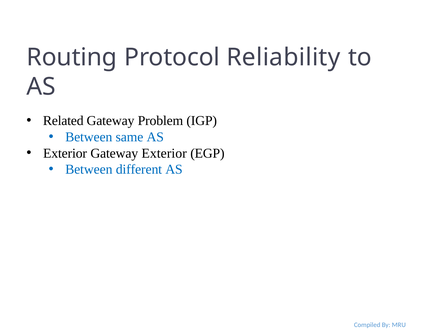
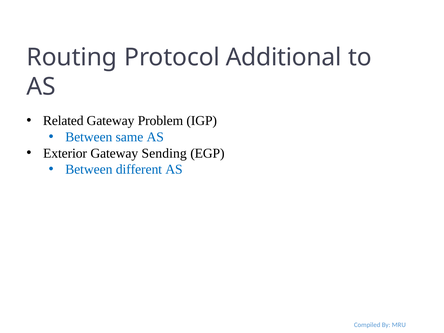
Reliability: Reliability -> Additional (284, 57)
Gateway Exterior: Exterior -> Sending (164, 153)
